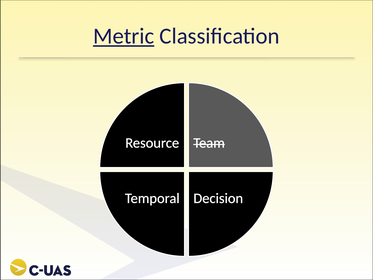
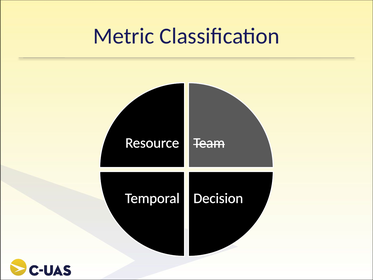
Metric underline: present -> none (124, 36)
